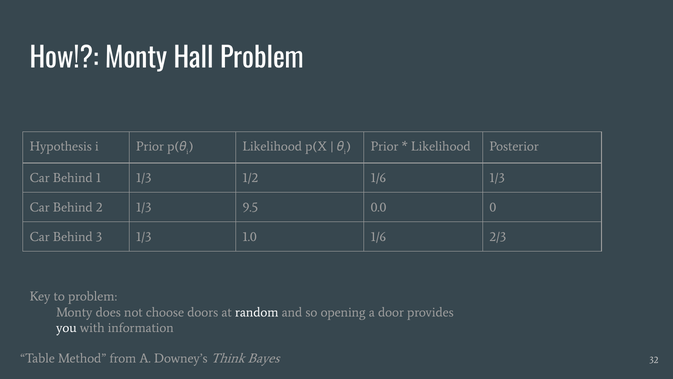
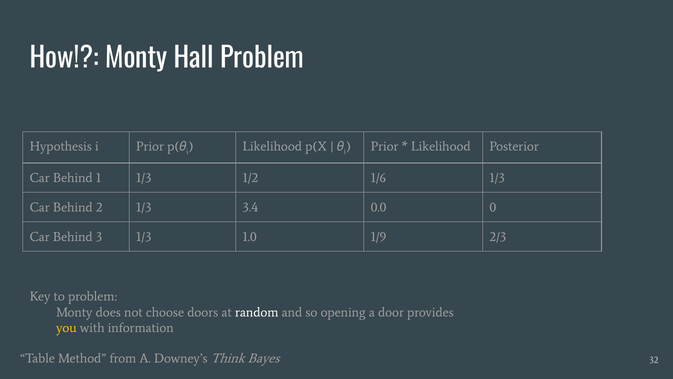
9.5: 9.5 -> 3.4 (250, 207)
1.0 1/6: 1/6 -> 1/9 (378, 237)
you colour: white -> yellow (66, 328)
